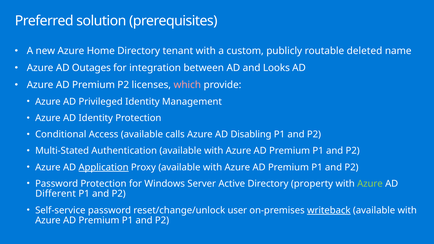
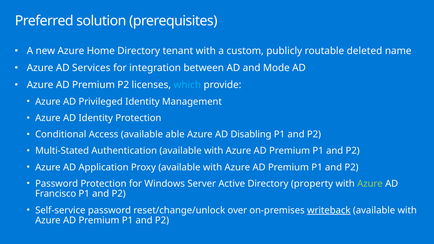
Outages: Outages -> Services (91, 68)
Looks: Looks -> Mode (276, 68)
which colour: pink -> light blue (187, 85)
calls: calls -> able (175, 134)
Application underline: present -> none (104, 167)
Different: Different -> Francisco (56, 194)
user: user -> over (237, 210)
